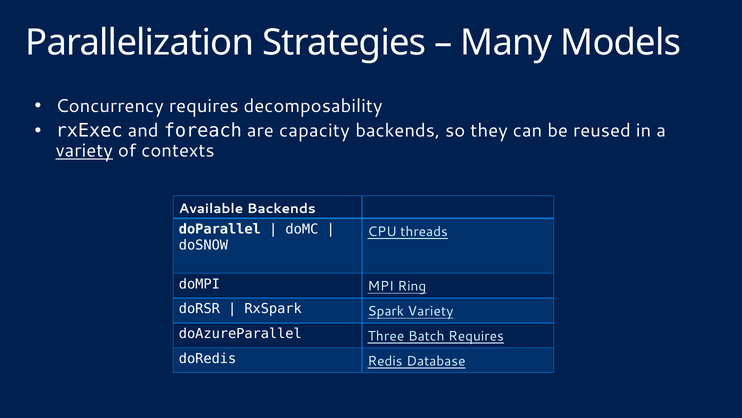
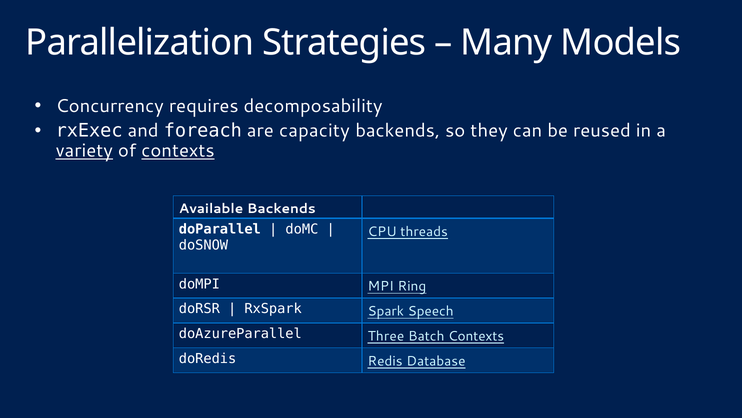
contexts underline: none -> present (178, 151)
Spark Variety: Variety -> Speech (431, 311)
Batch Requires: Requires -> Contexts (476, 336)
